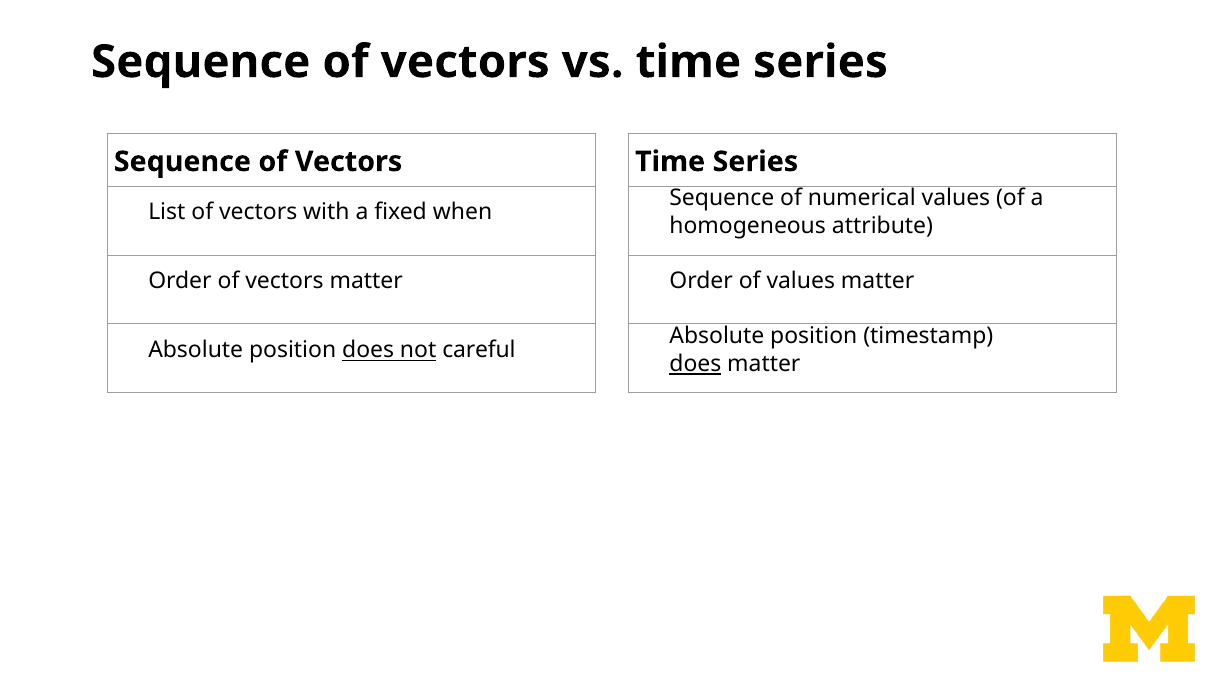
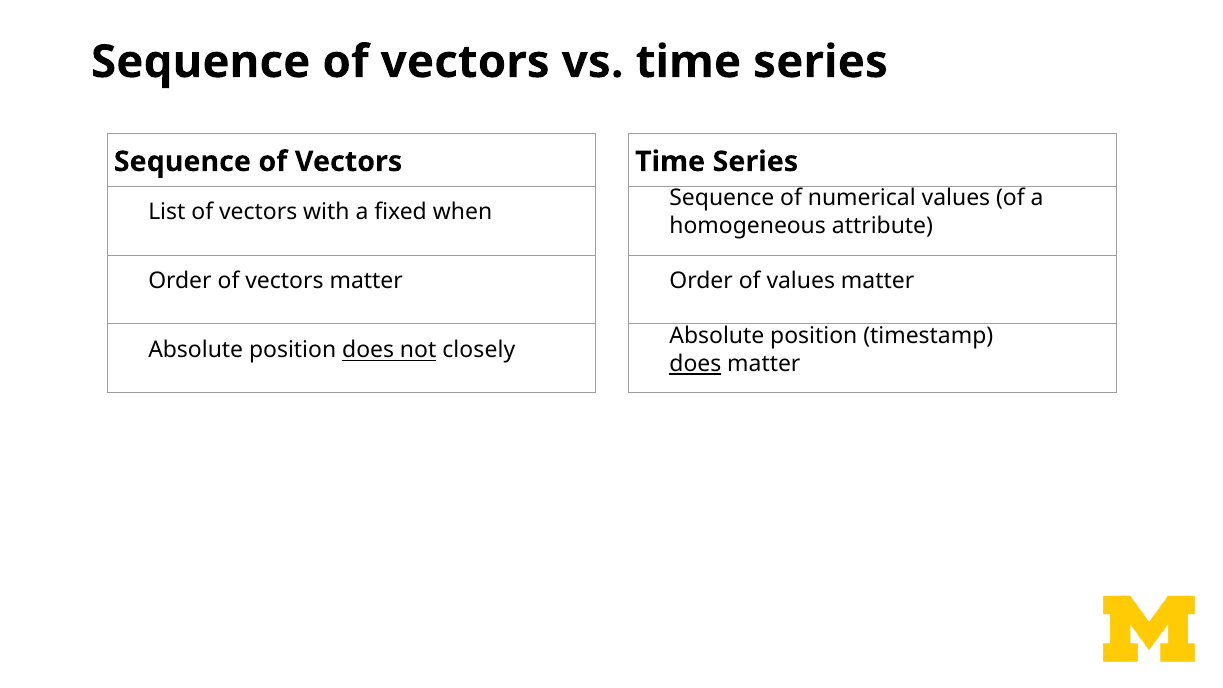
careful: careful -> closely (479, 350)
